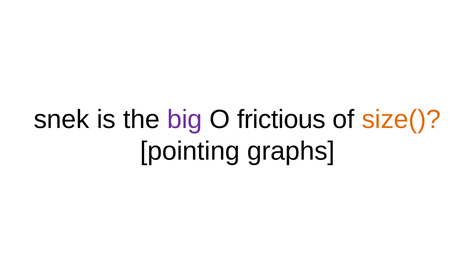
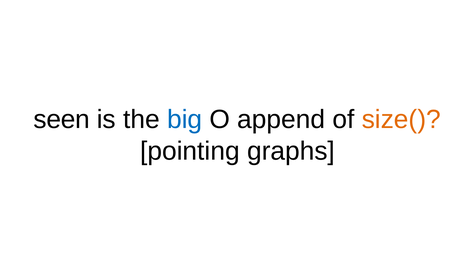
snek: snek -> seen (62, 120)
big colour: purple -> blue (185, 120)
frictious: frictious -> append (281, 120)
